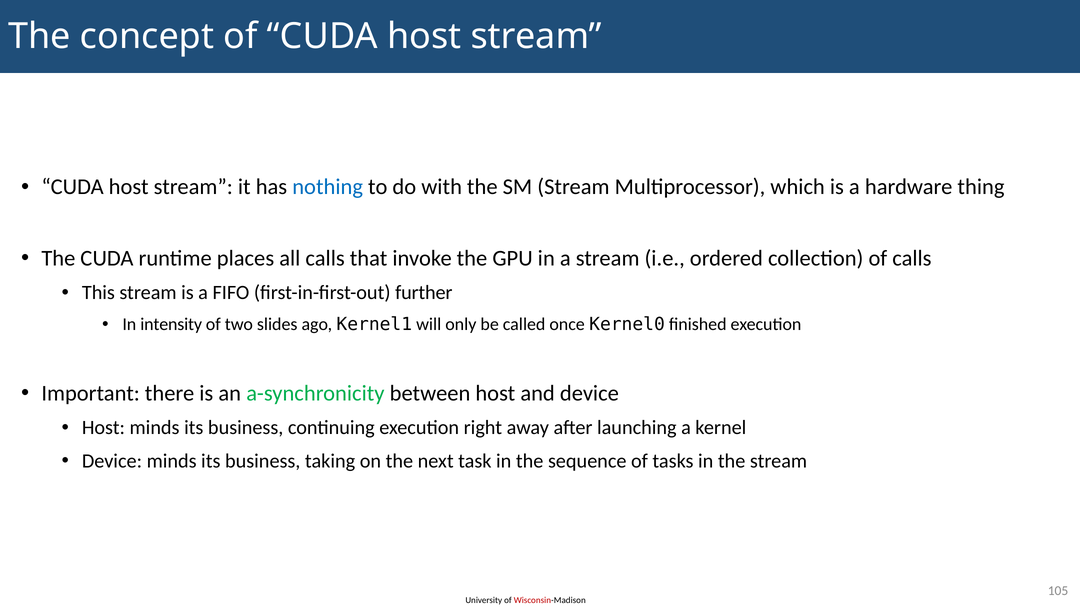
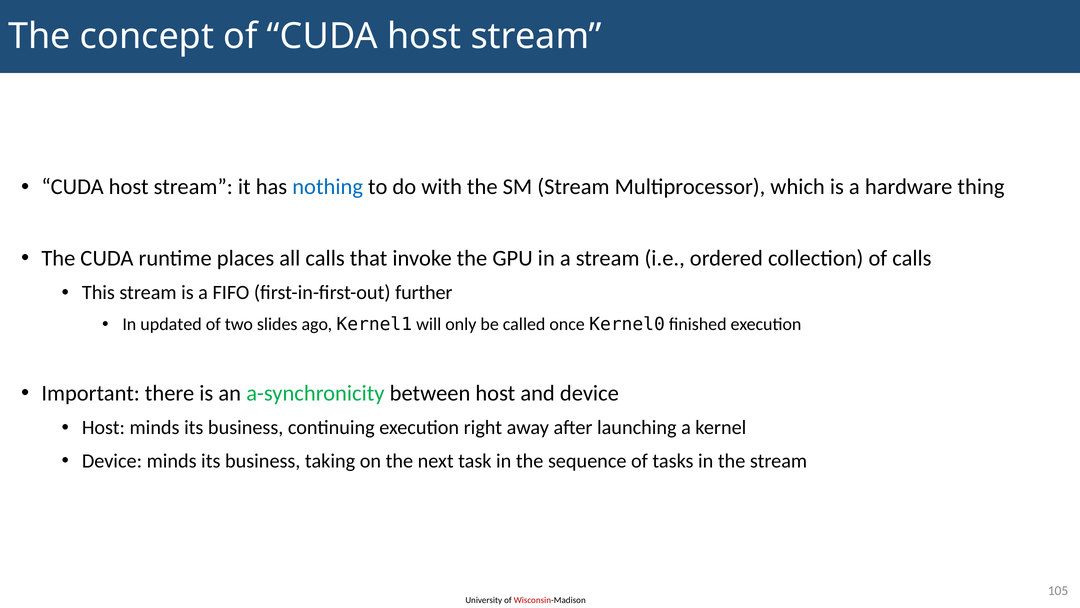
intensity: intensity -> updated (171, 324)
